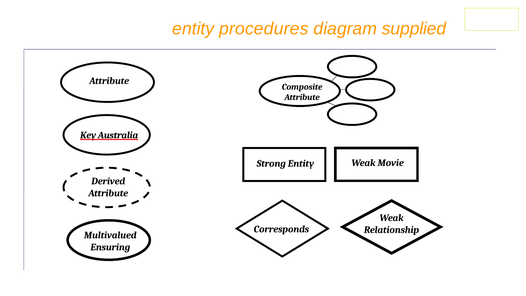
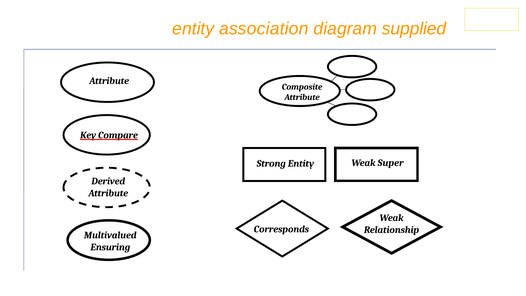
procedures: procedures -> association (264, 29)
Australia: Australia -> Compare (118, 135)
Movie: Movie -> Super (391, 163)
